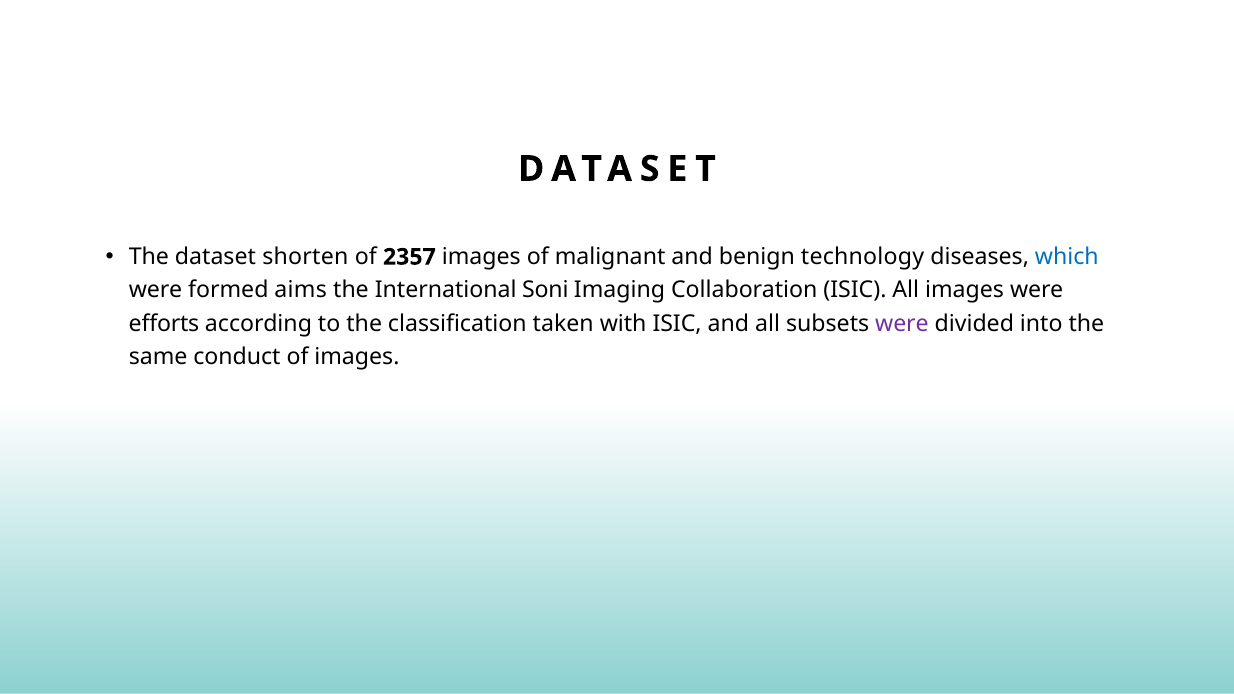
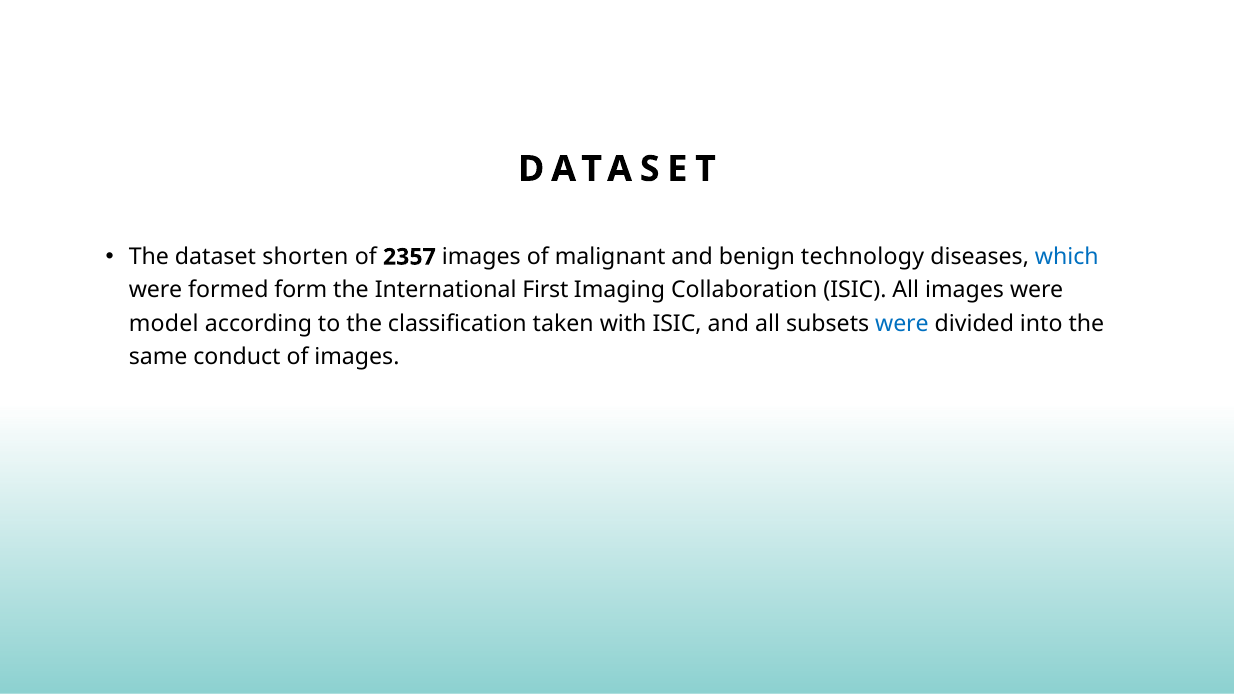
aims: aims -> form (301, 290)
Soni: Soni -> First (545, 290)
efforts: efforts -> model (164, 324)
were colour: purple -> blue (902, 324)
